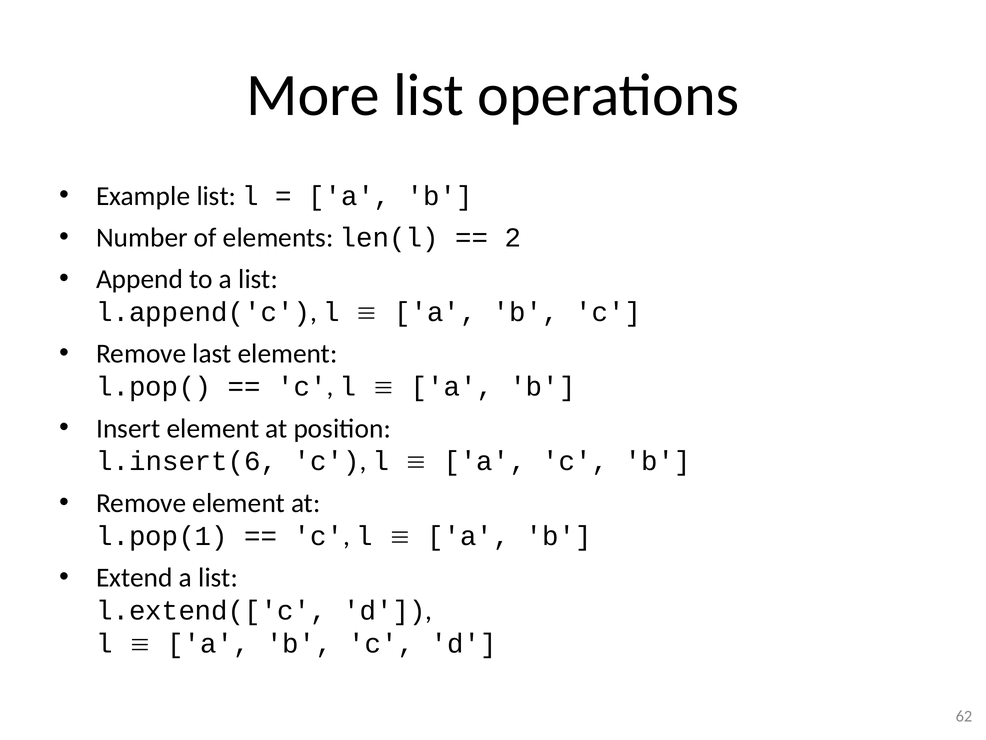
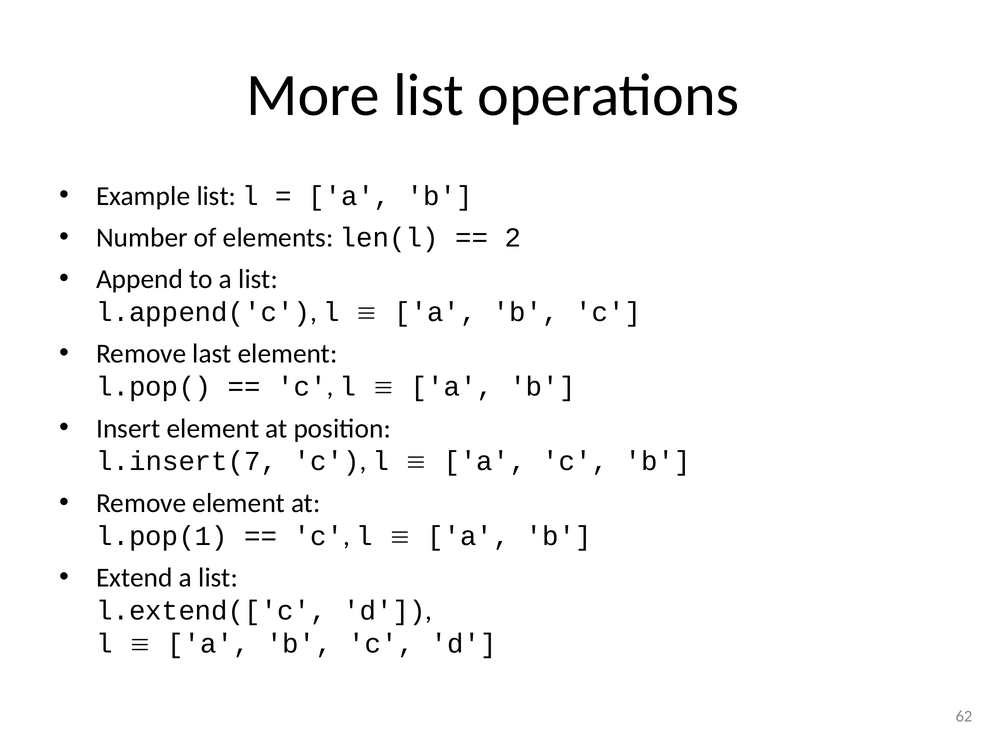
l.insert(6: l.insert(6 -> l.insert(7 (187, 461)
